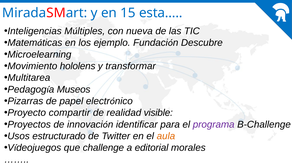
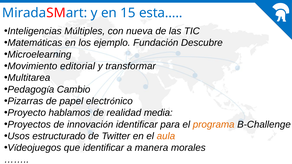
hololens: hololens -> editorial (78, 66)
Museos: Museos -> Cambio (74, 90)
compartir: compartir -> hablamos (70, 113)
visible: visible -> media (158, 113)
programa colour: purple -> orange (214, 125)
que challenge: challenge -> identificar (103, 148)
editorial: editorial -> manera (151, 148)
